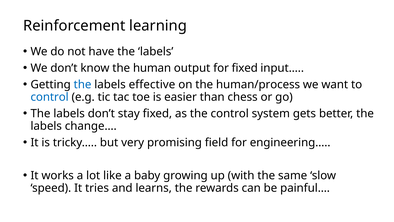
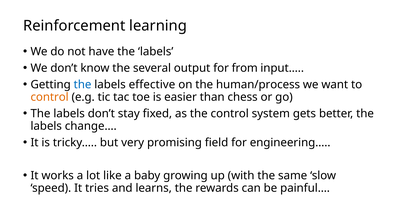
human: human -> several (152, 68)
for fixed: fixed -> from (245, 68)
control colour: blue -> orange (50, 97)
